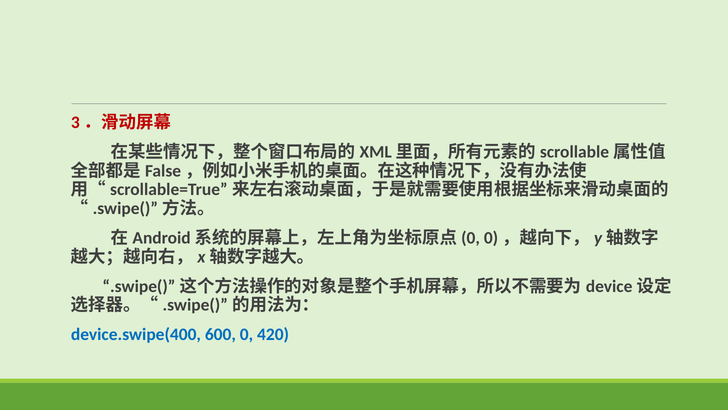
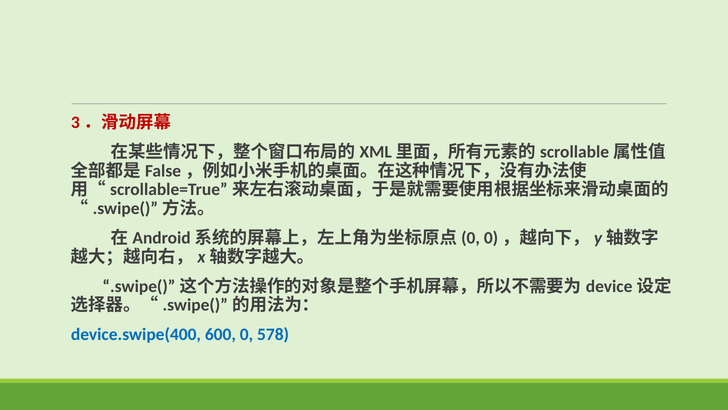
420: 420 -> 578 (273, 334)
